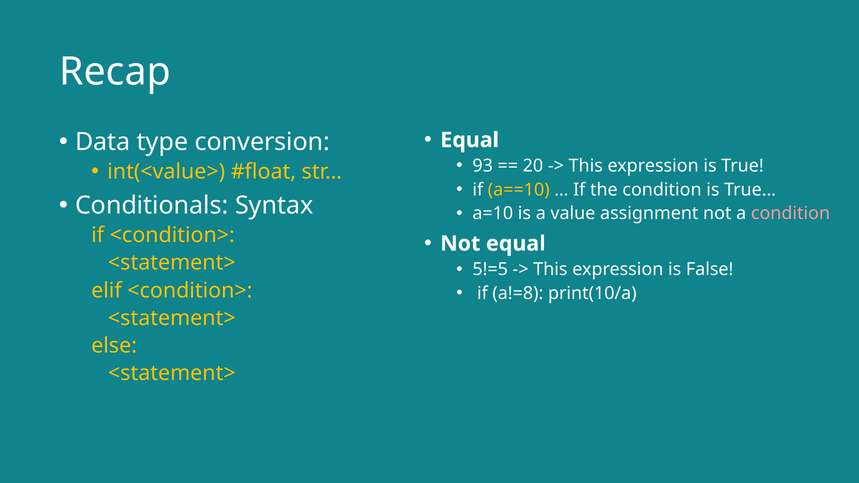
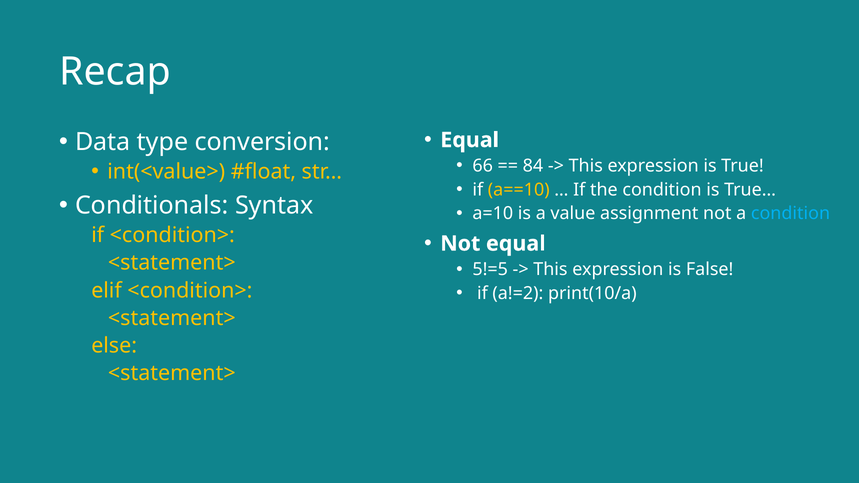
93: 93 -> 66 (483, 166)
20: 20 -> 84 (533, 166)
condition colour: pink -> light blue (791, 213)
a!=8: a!=8 -> a!=2 (518, 293)
